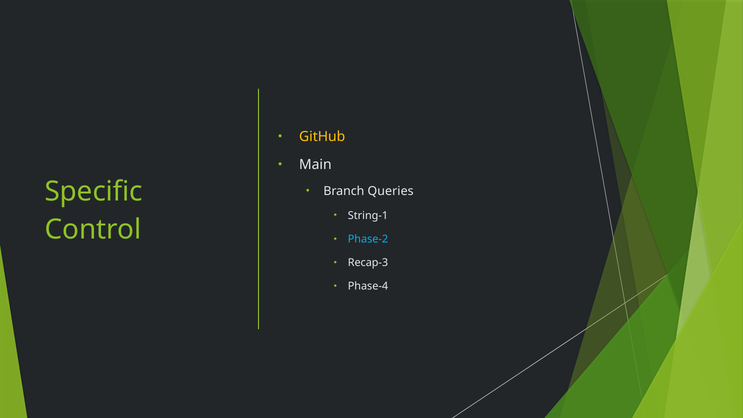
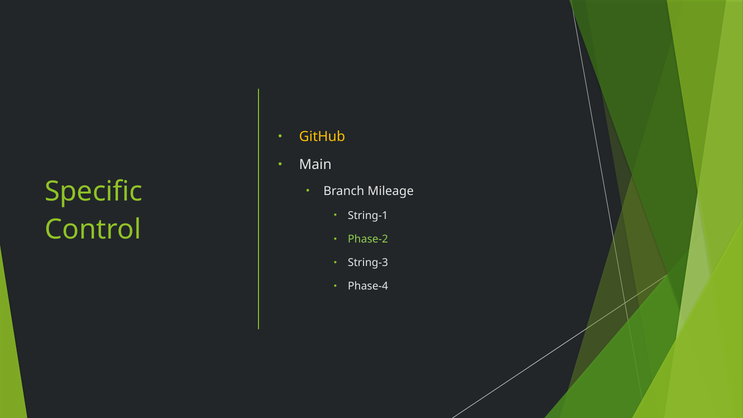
Queries: Queries -> Mileage (391, 191)
Phase-2 colour: light blue -> light green (368, 239)
Recap-3: Recap-3 -> String-3 (368, 263)
